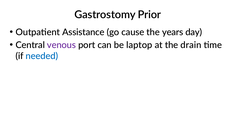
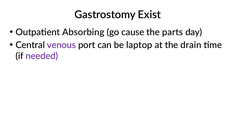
Prior: Prior -> Exist (149, 15)
Assistance: Assistance -> Absorbing (83, 32)
years: years -> parts (173, 32)
needed colour: blue -> purple (42, 56)
